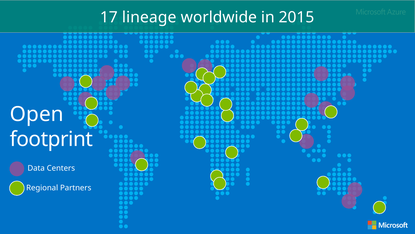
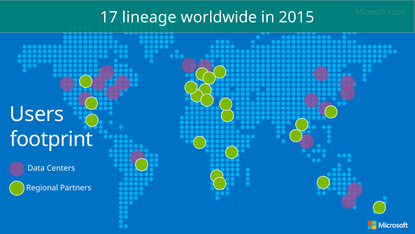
Open: Open -> Users (37, 114)
